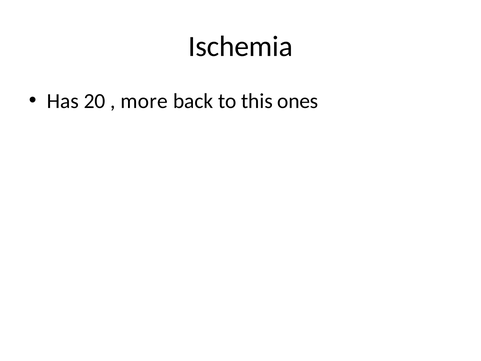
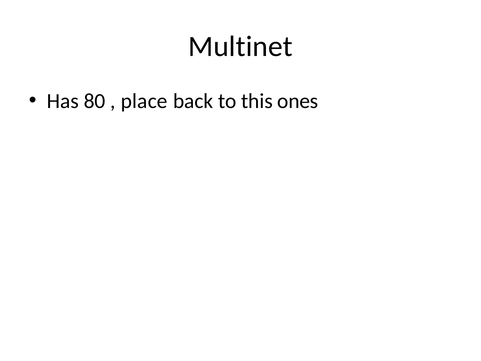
Ischemia: Ischemia -> Multinet (240, 47)
20: 20 -> 80 (94, 101)
more: more -> place (144, 101)
